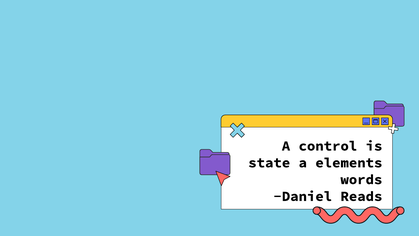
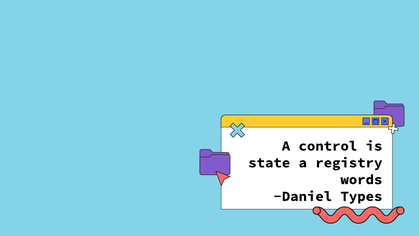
elements: elements -> registry (349, 163)
Reads: Reads -> Types (361, 196)
